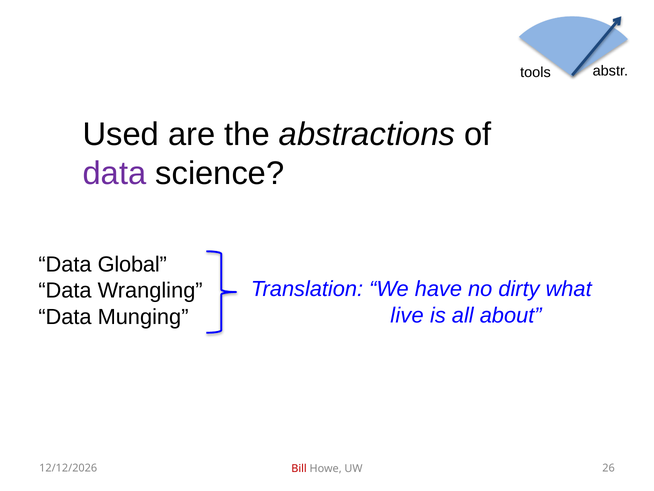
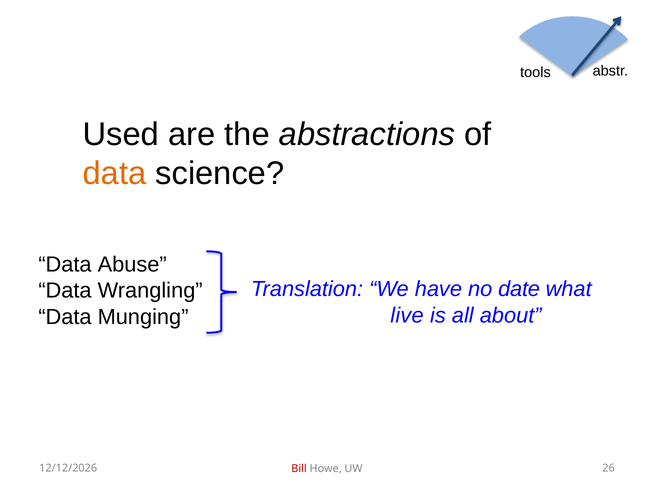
data colour: purple -> orange (115, 173)
Global: Global -> Abuse (132, 264)
dirty: dirty -> date (519, 289)
